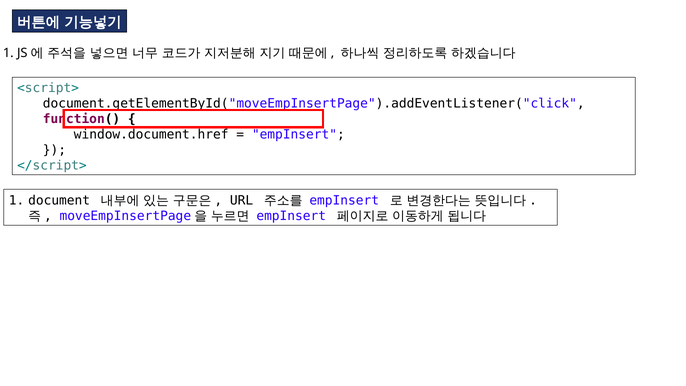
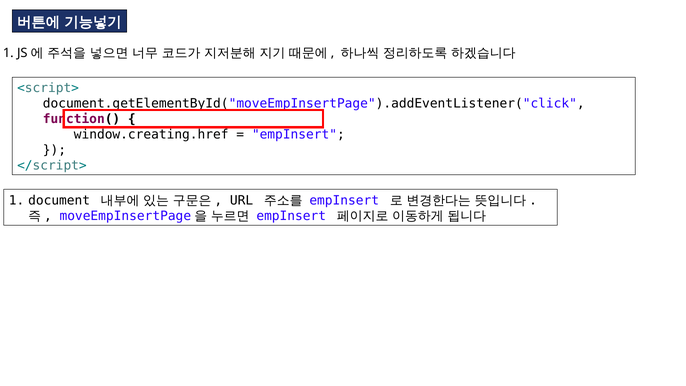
window.document.href: window.document.href -> window.creating.href (151, 135)
